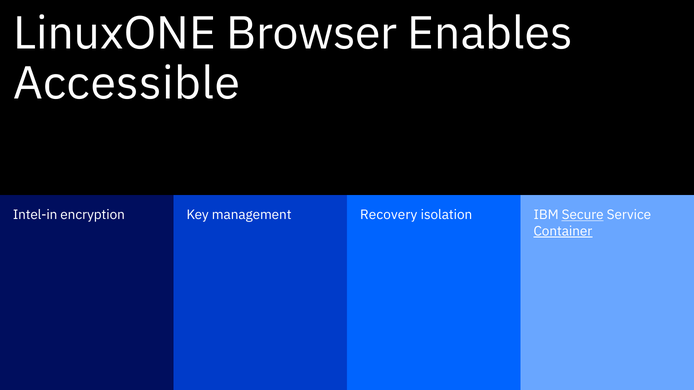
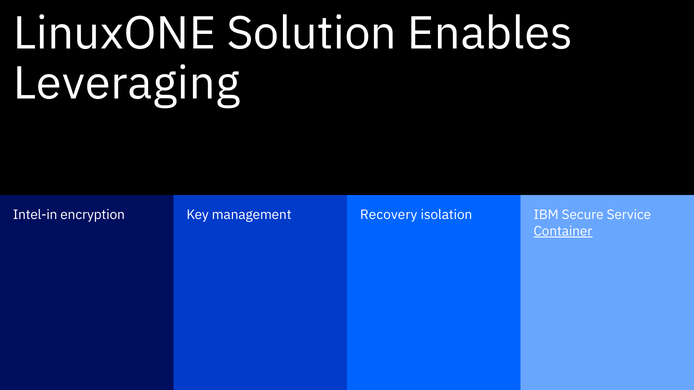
Browser: Browser -> Solution (312, 34)
Accessible: Accessible -> Leveraging (127, 84)
Secure underline: present -> none (583, 215)
